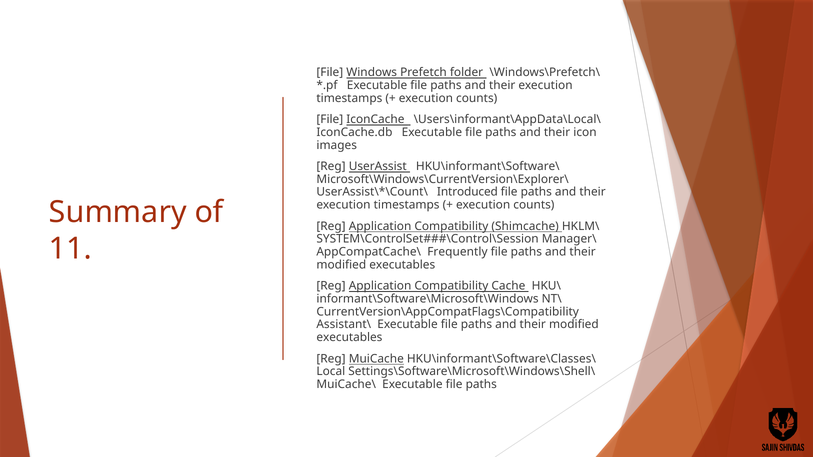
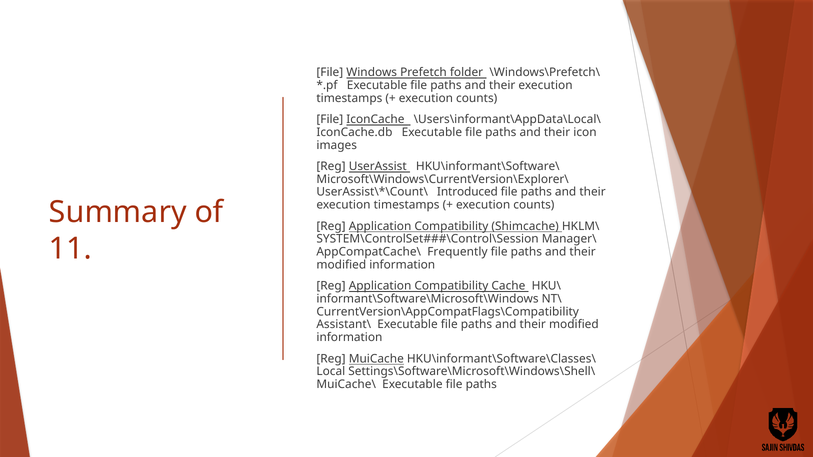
executables: executables -> information (402, 265)
executables: executables -> information (349, 338)
